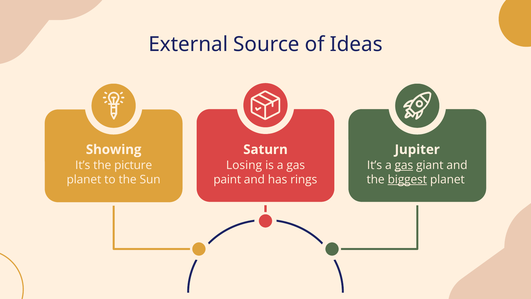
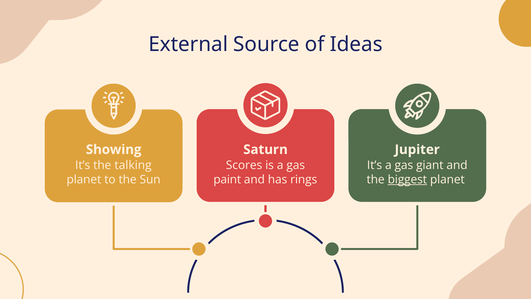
picture: picture -> talking (133, 165)
Losing: Losing -> Scores (244, 165)
gas underline: present -> none (404, 165)
